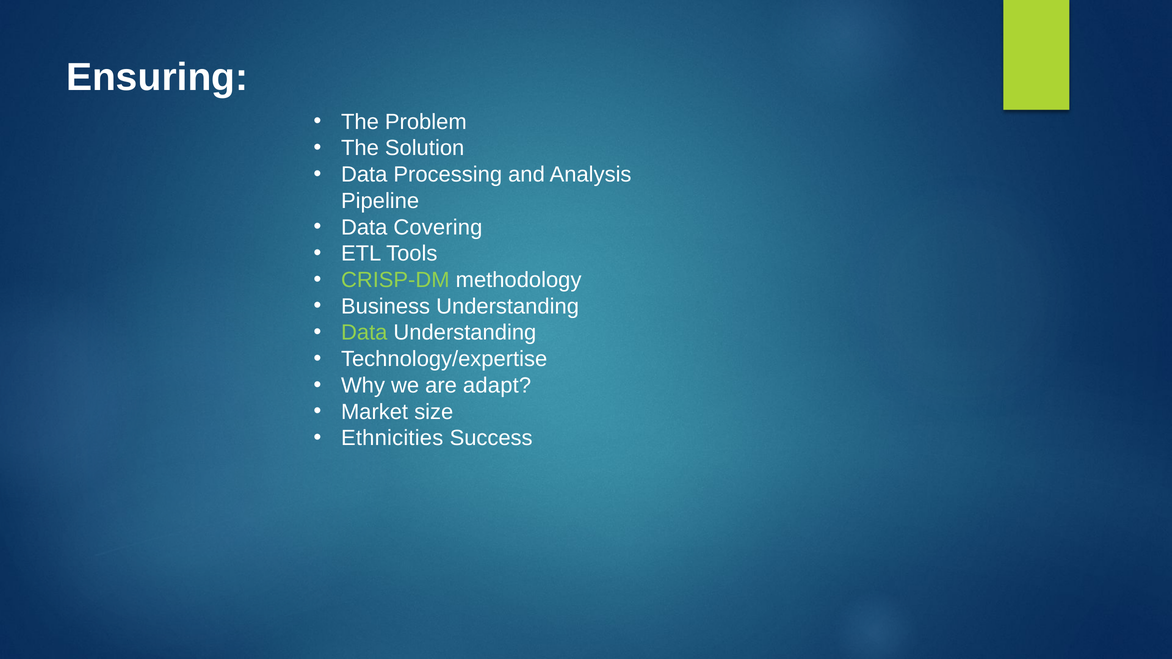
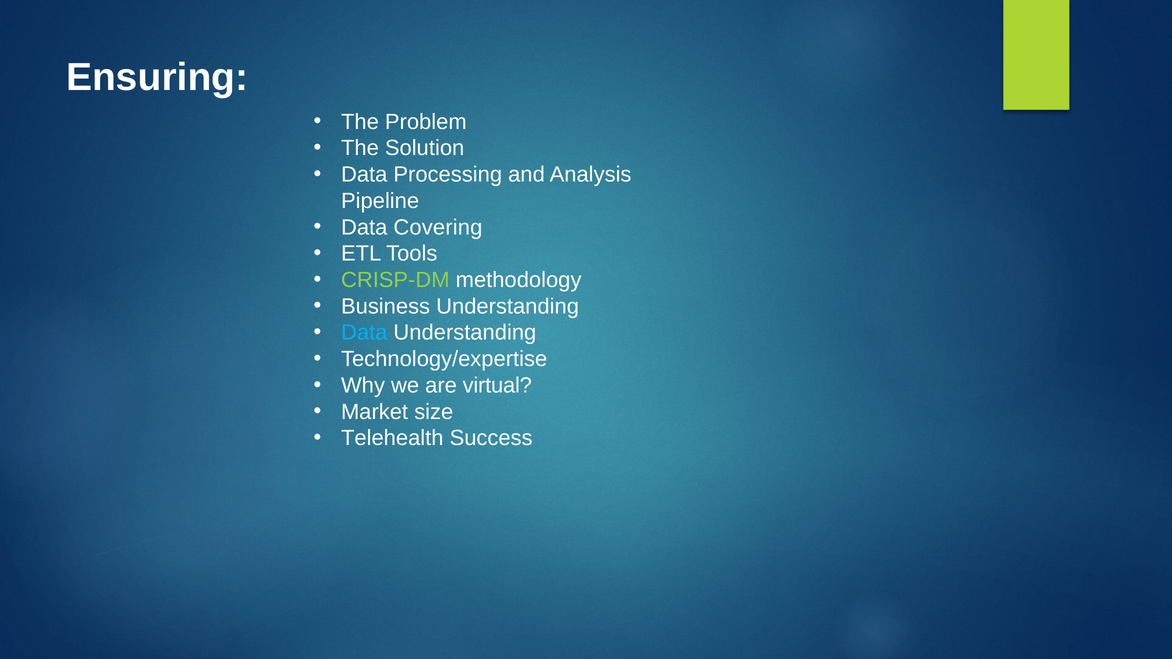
Data colour: light green -> light blue (364, 333)
adapt: adapt -> virtual (497, 386)
Ethnicities: Ethnicities -> Telehealth (392, 438)
